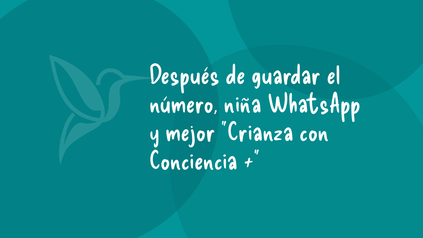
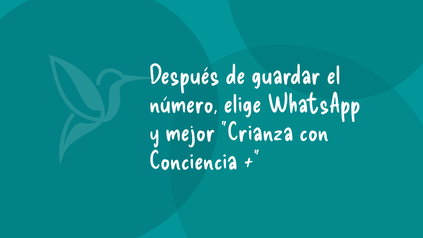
niña: niña -> elige (243, 104)
